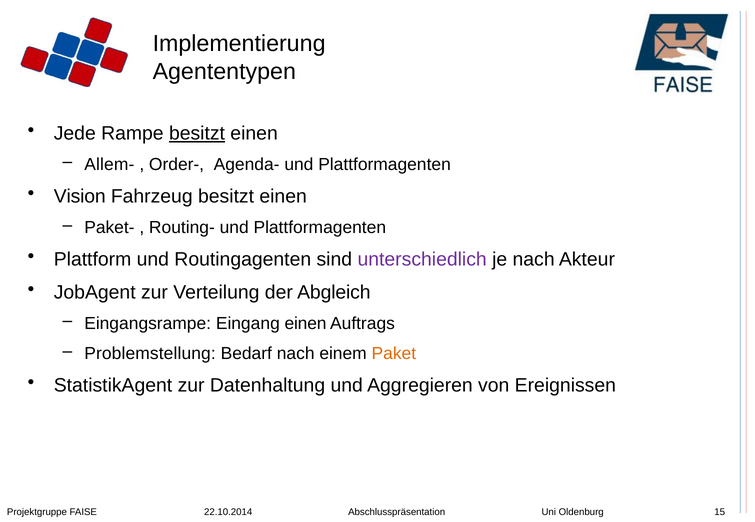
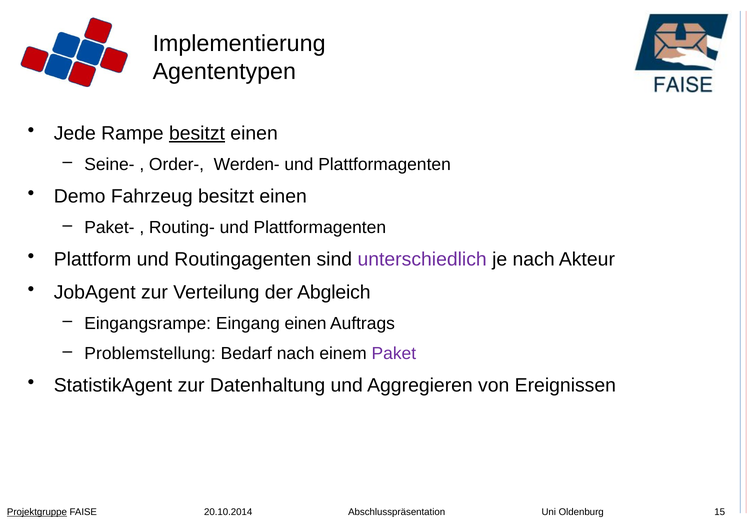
Allem-: Allem- -> Seine- (109, 165)
Agenda-: Agenda- -> Werden- (247, 165)
Vision: Vision -> Demo (80, 197)
Paket colour: orange -> purple (394, 354)
Projektgruppe underline: none -> present (37, 513)
22.10.2014: 22.10.2014 -> 20.10.2014 (228, 513)
